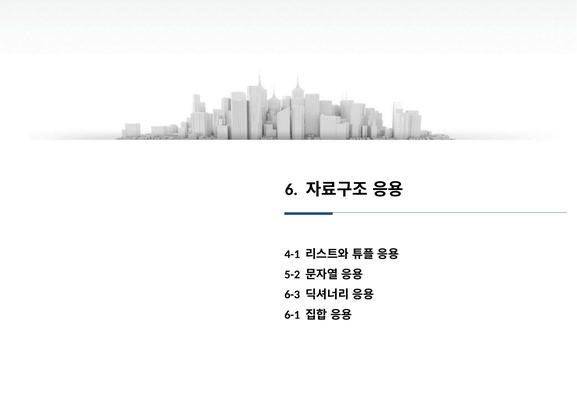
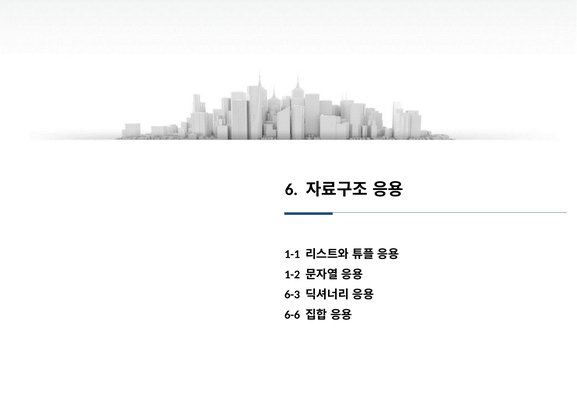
4-1: 4-1 -> 1-1 (292, 255)
5-2: 5-2 -> 1-2 (292, 275)
6-1: 6-1 -> 6-6 (292, 315)
